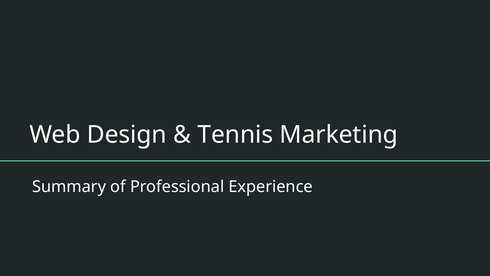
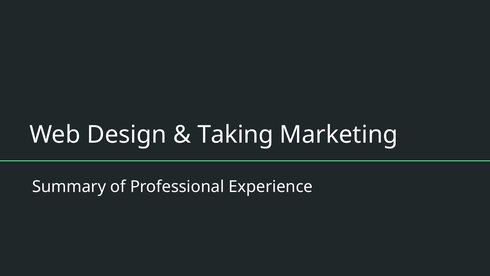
Tennis: Tennis -> Taking (235, 135)
